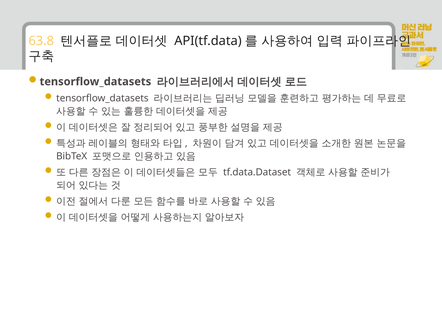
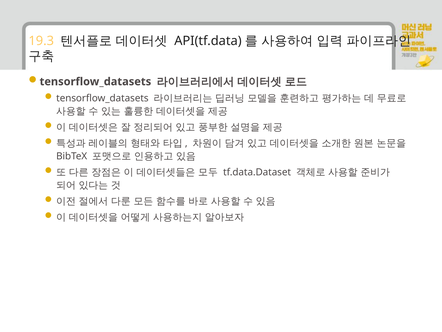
63.8: 63.8 -> 19.3 (41, 41)
